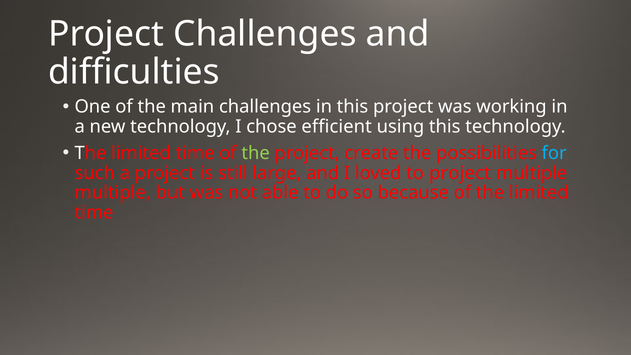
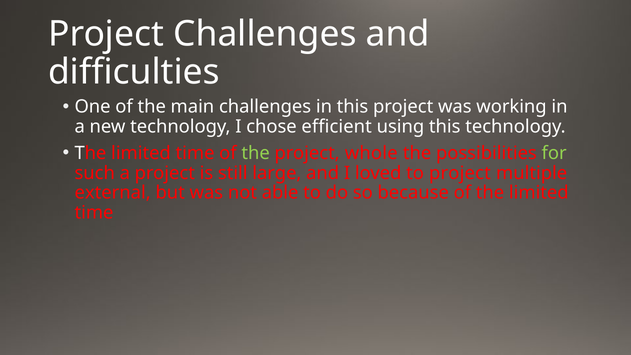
create: create -> whole (371, 153)
for colour: light blue -> light green (554, 153)
multiple: multiple -> external (113, 193)
